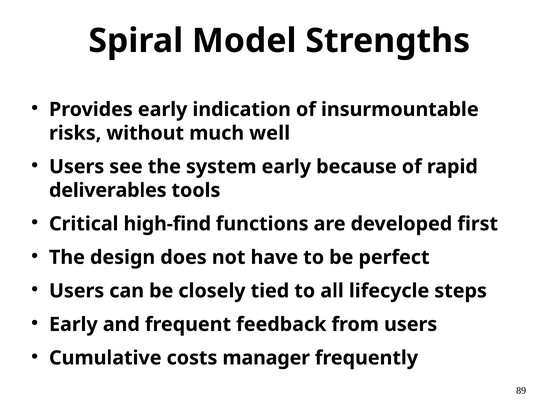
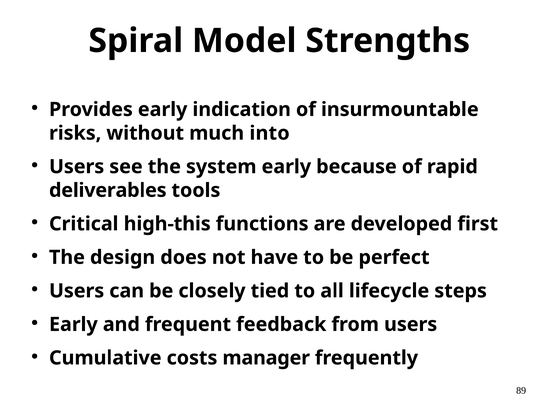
well: well -> into (270, 133)
high-find: high-find -> high-this (167, 224)
